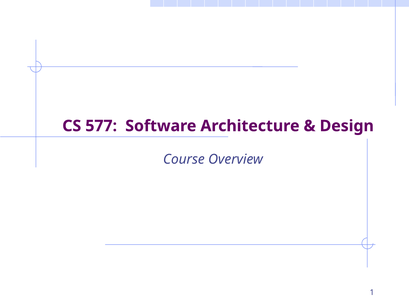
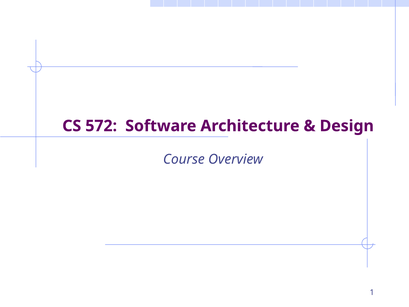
577: 577 -> 572 (101, 126)
